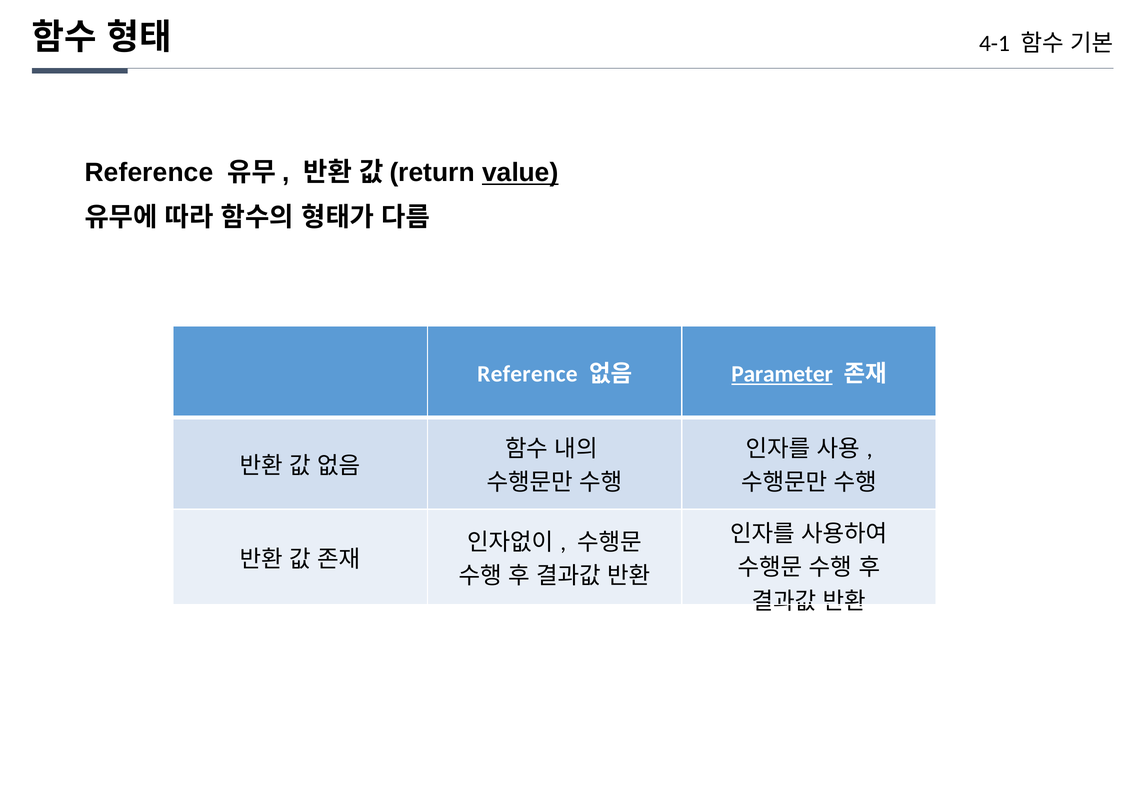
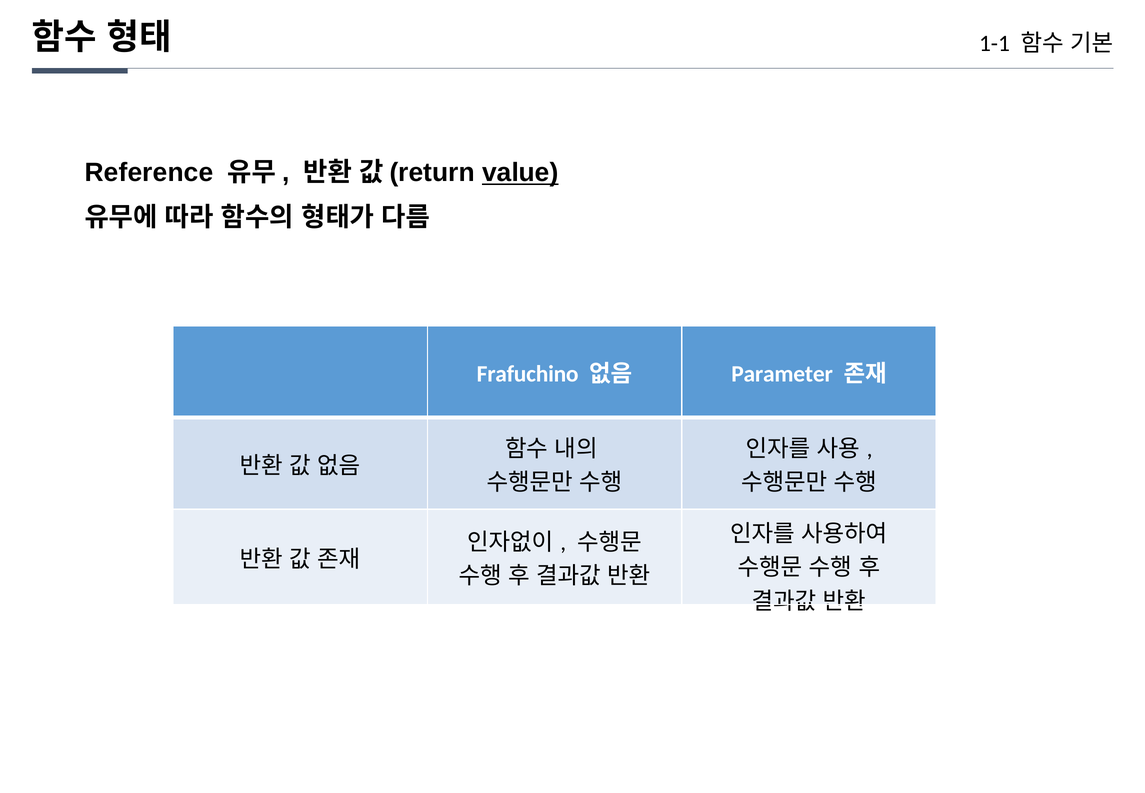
4-1: 4-1 -> 1-1 (994, 43)
Reference: Reference -> Frafuchino (528, 374)
Parameter underline: present -> none (782, 374)
